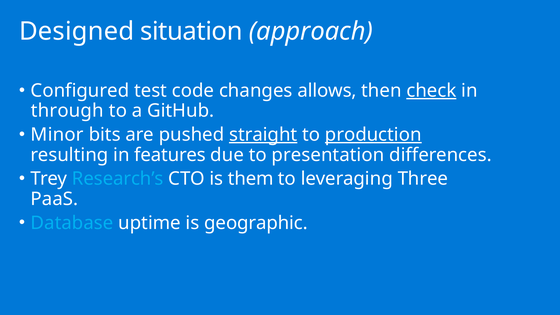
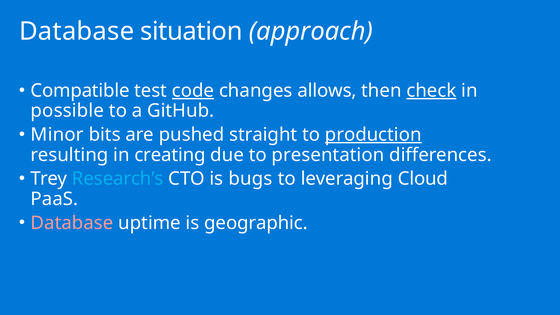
Designed: Designed -> Database (77, 31)
Configured: Configured -> Compatible (80, 91)
code underline: none -> present (193, 91)
through: through -> possible (67, 111)
straight underline: present -> none (263, 135)
features: features -> creating (170, 155)
them: them -> bugs (250, 179)
Three: Three -> Cloud (423, 179)
Database colour: light blue -> pink (72, 223)
